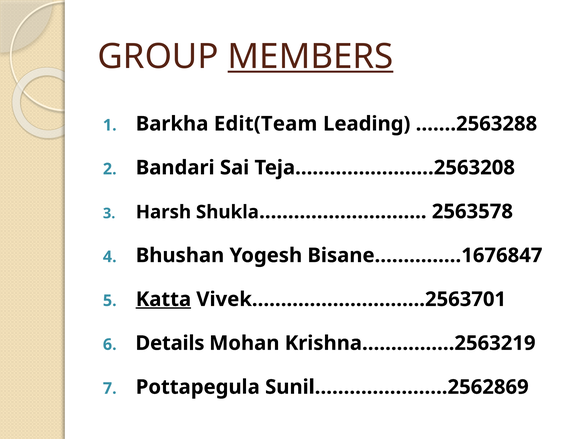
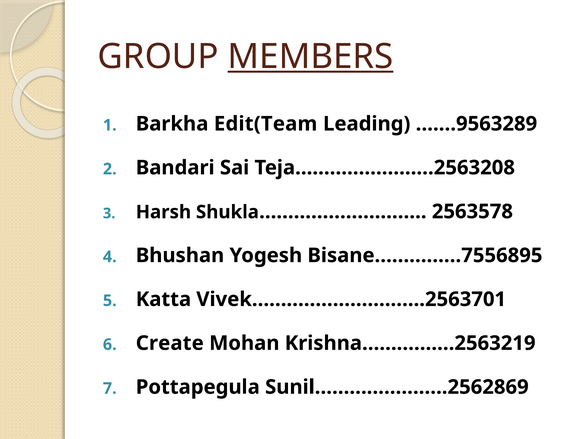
…….2563288: …….2563288 -> …….9563289 (476, 124)
Bisane……………1676847: Bisane……………1676847 -> Bisane……………7556895 (425, 255)
Katta underline: present -> none (163, 299)
Details: Details -> Create (170, 343)
